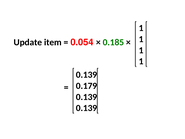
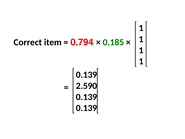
Update: Update -> Correct (28, 42)
0.054: 0.054 -> 0.794 (82, 42)
0.179: 0.179 -> 2.590 (86, 86)
